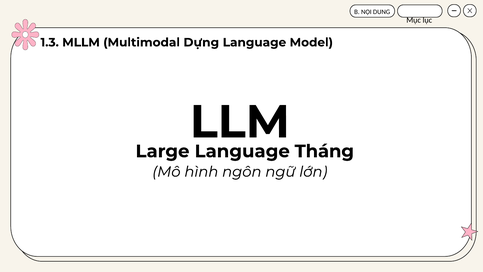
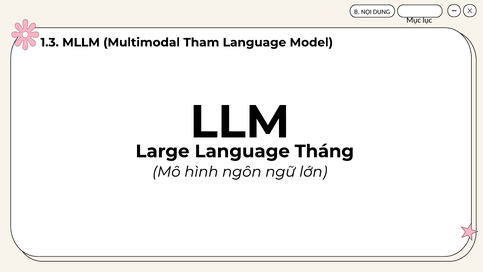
Dựng: Dựng -> Tham (201, 42)
